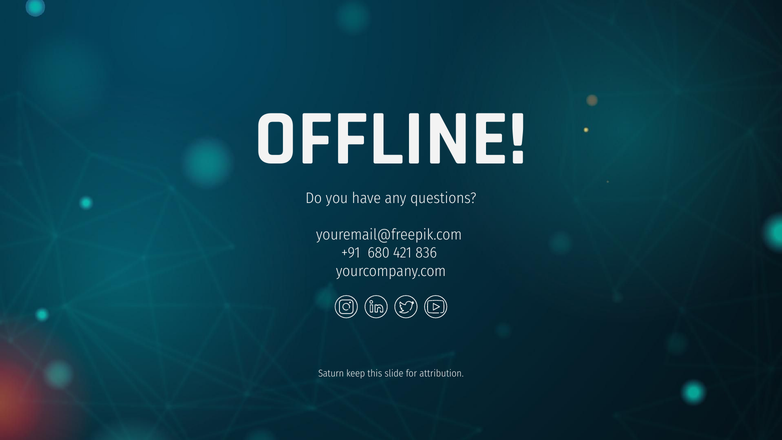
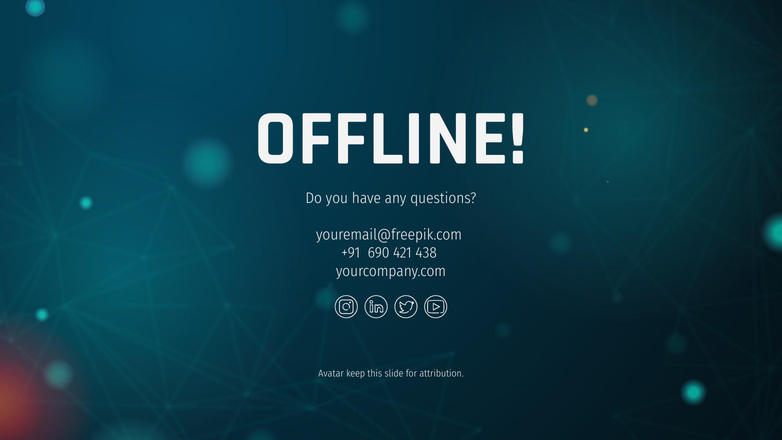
680: 680 -> 690 (379, 253)
836: 836 -> 438 (426, 253)
Saturn: Saturn -> Avatar (331, 373)
